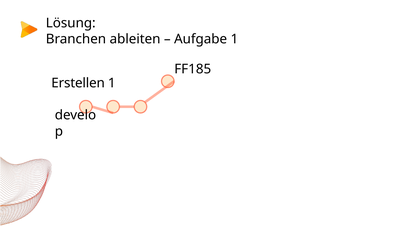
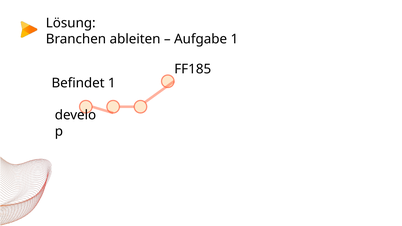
Erstellen: Erstellen -> Befindet (78, 83)
